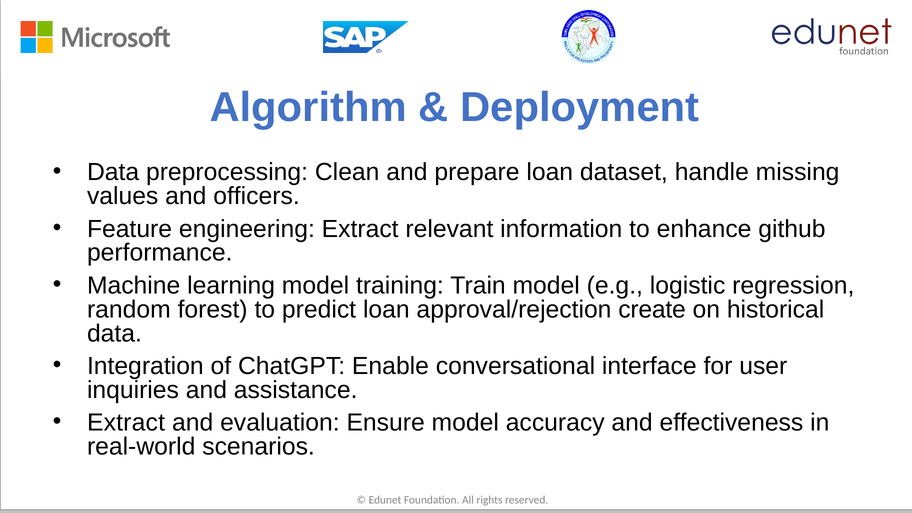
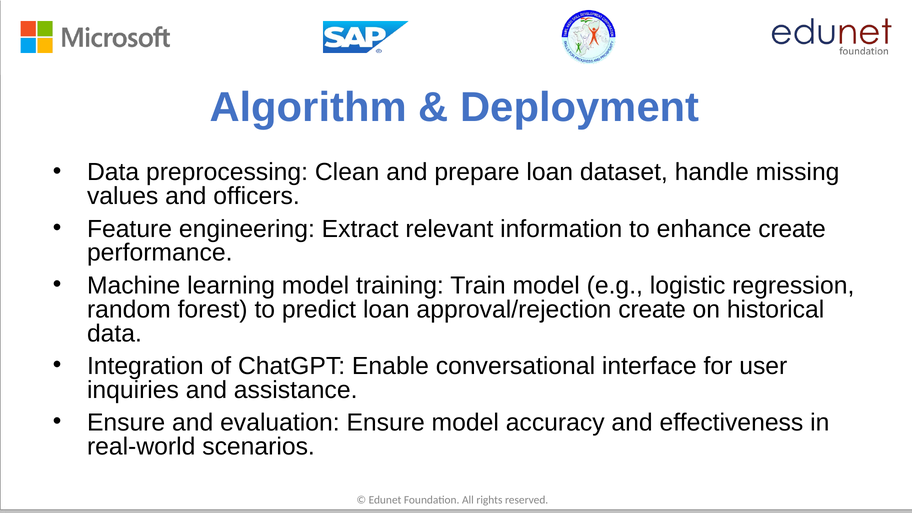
enhance github: github -> create (792, 229)
Extract: Extract -> Ensure (126, 422)
